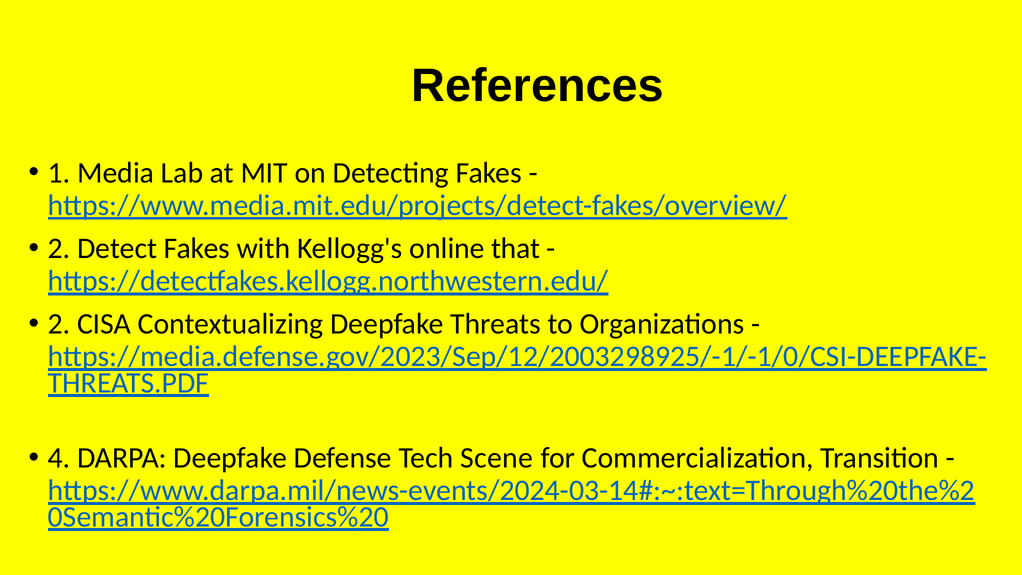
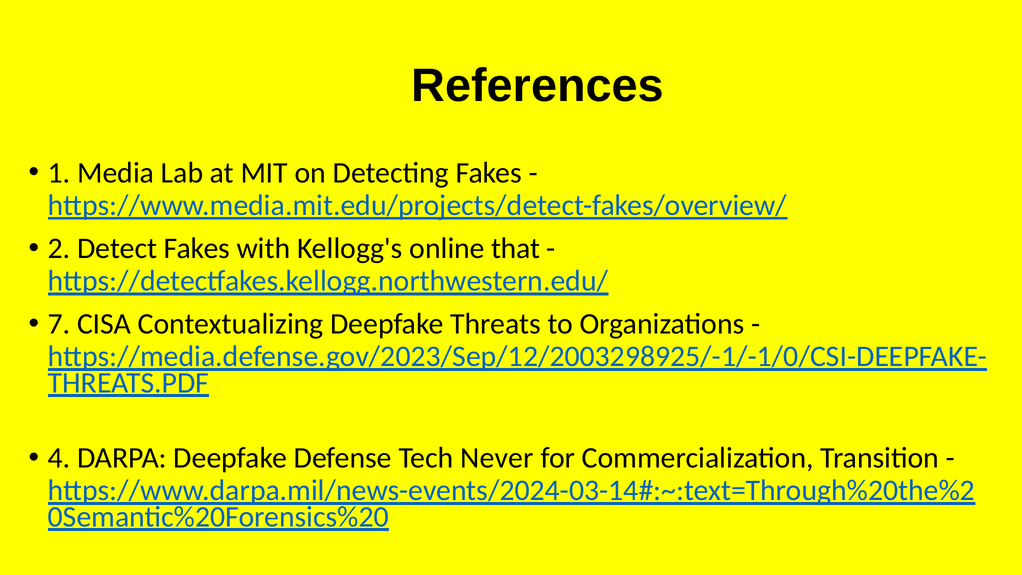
2: 2 -> 7 (59, 324)
Scene: Scene -> Never (497, 458)
